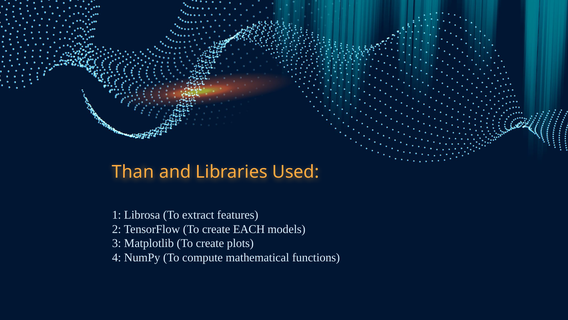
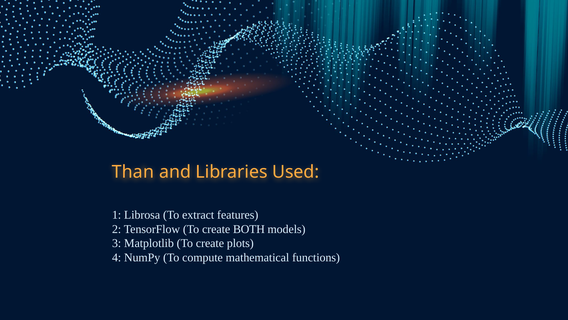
EACH: EACH -> BOTH (249, 229)
